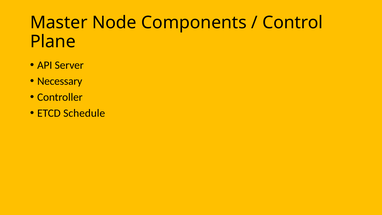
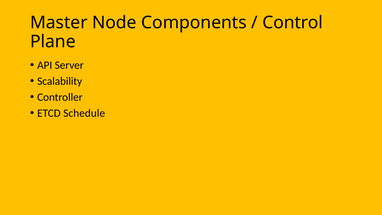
Necessary: Necessary -> Scalability (60, 81)
